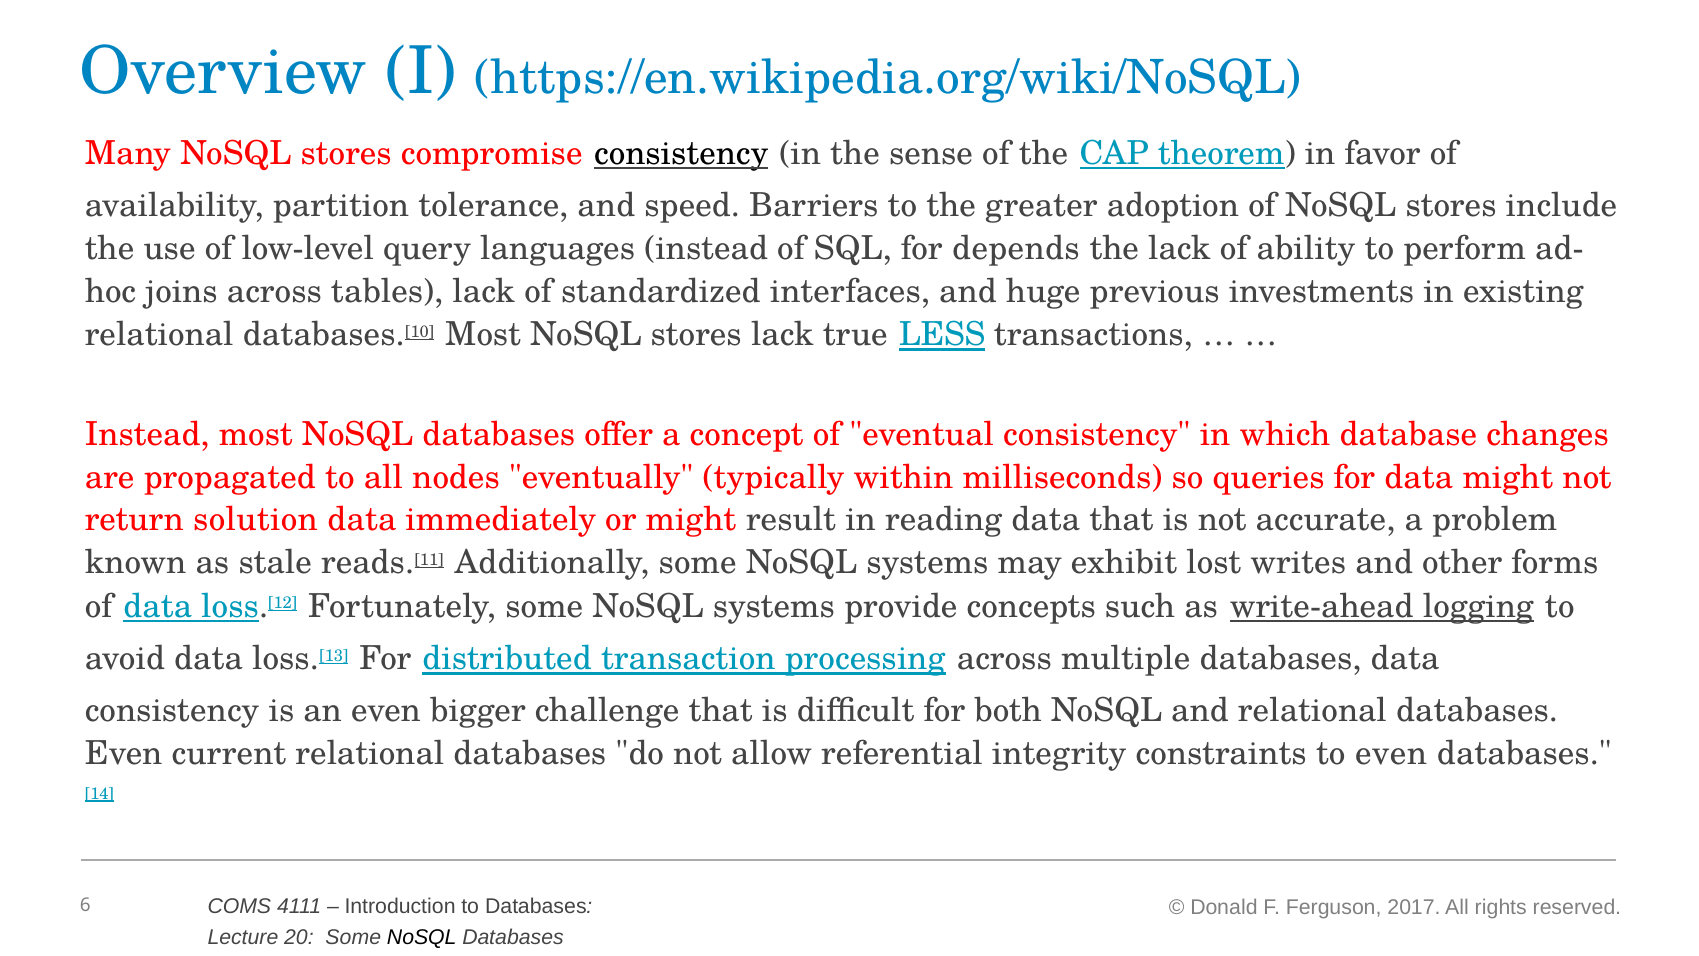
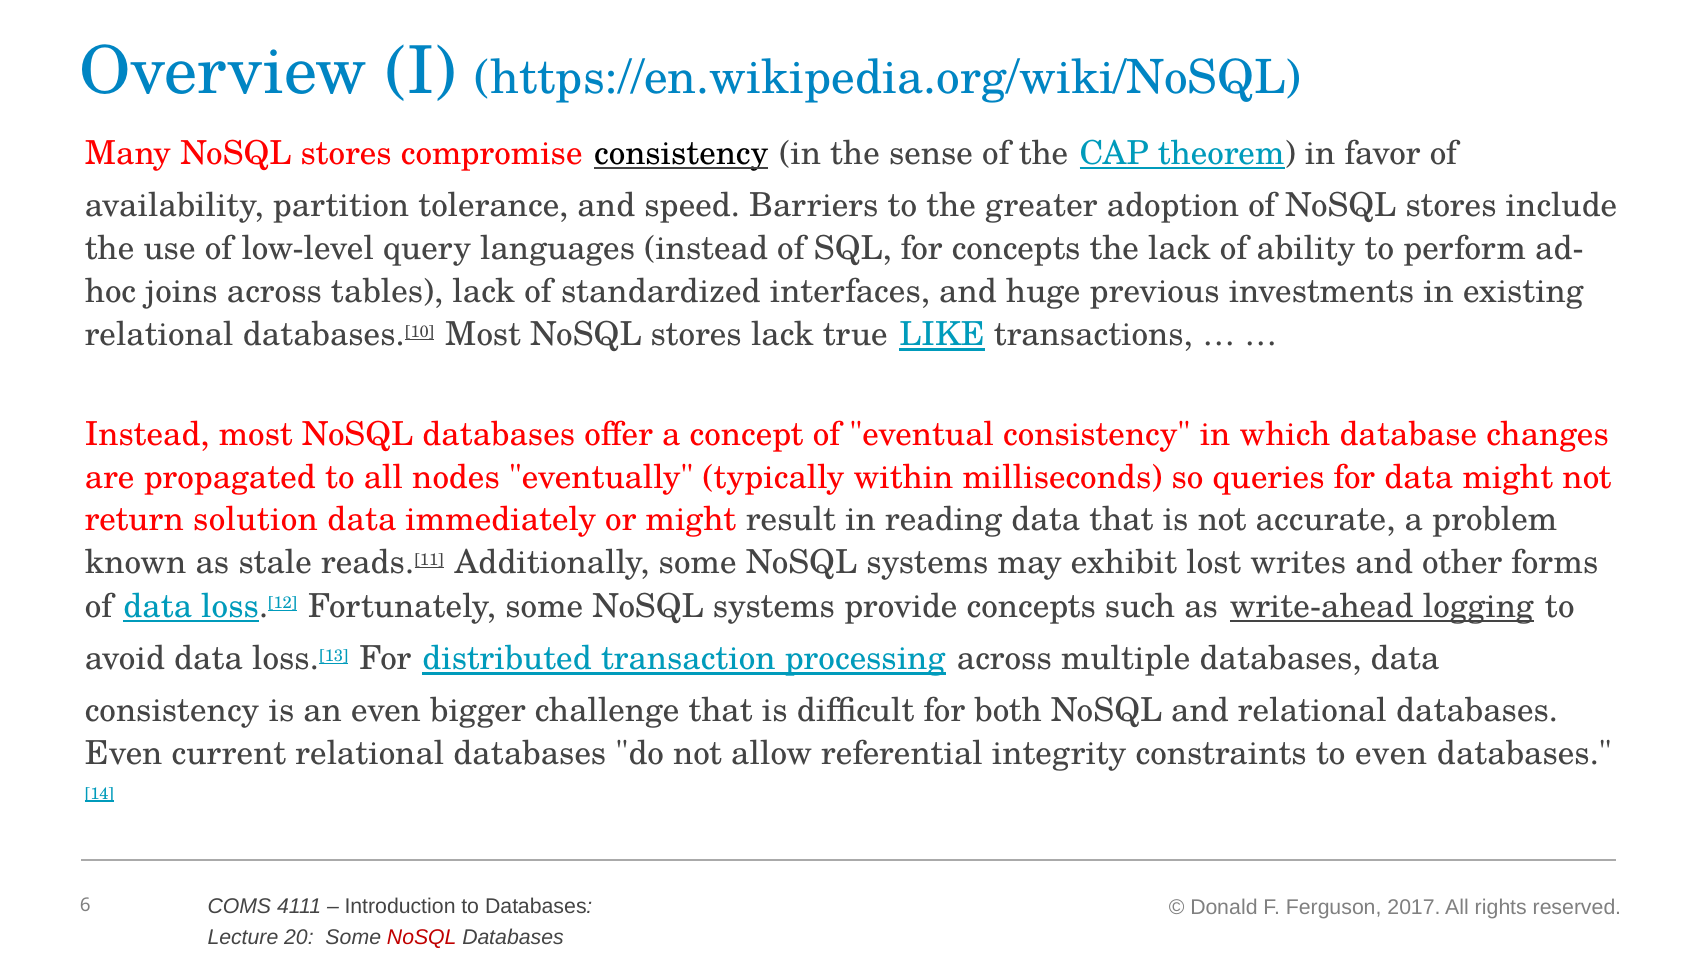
for depends: depends -> concepts (1016, 249)
LESS: LESS -> LIKE (942, 335)
NoSQL colour: black -> red (422, 937)
